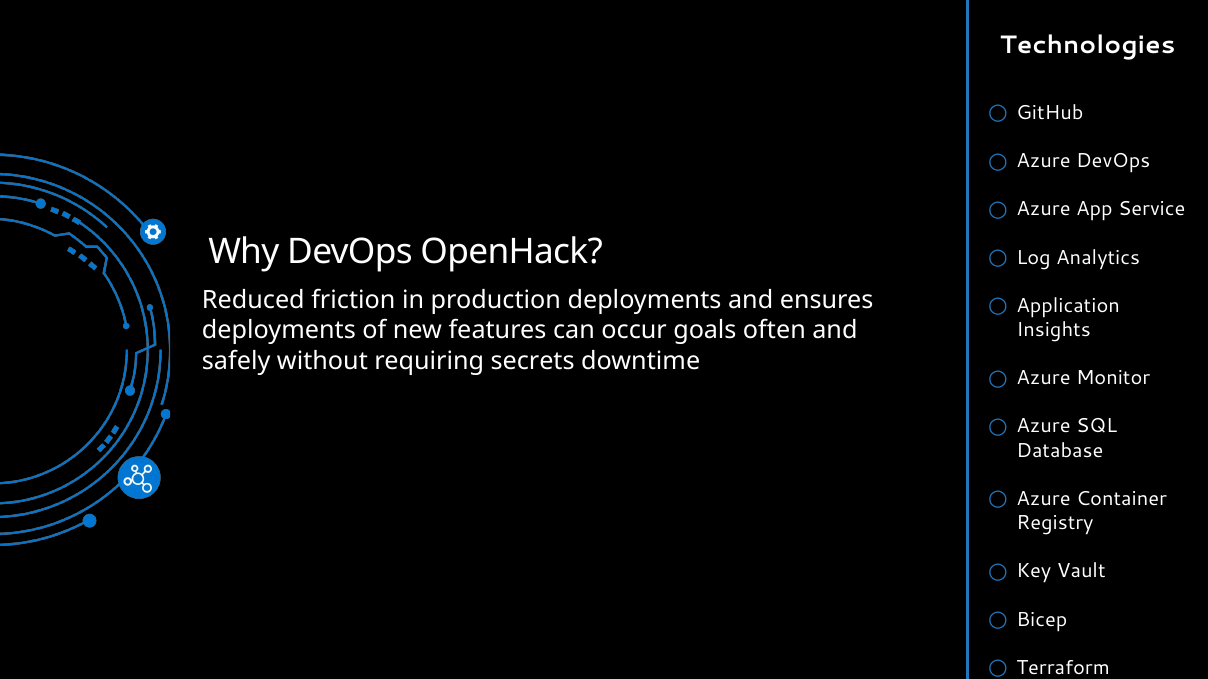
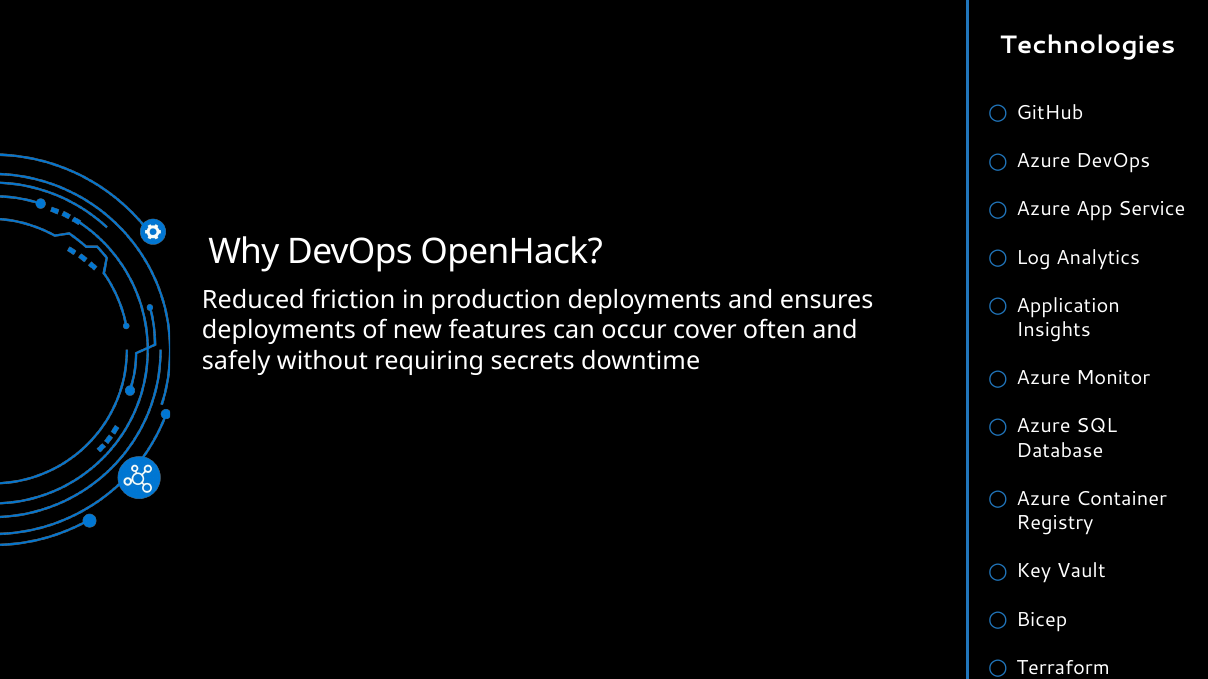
goals: goals -> cover (705, 331)
